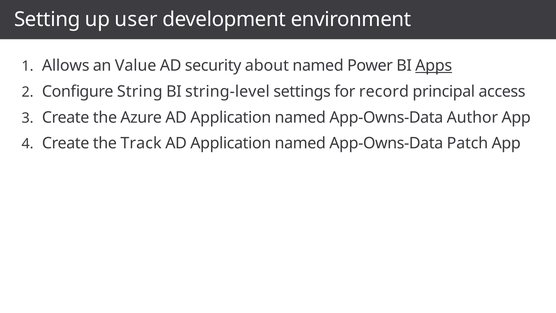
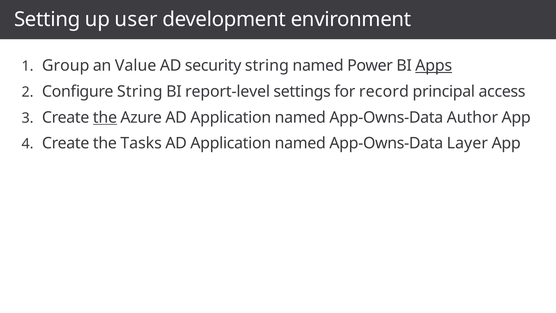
Allows: Allows -> Group (66, 66)
security about: about -> string (267, 66)
string-level: string-level -> report-level (228, 91)
the underline: none -> present (105, 117)
Track: Track -> Tasks (141, 143)
Patch: Patch -> Layer (467, 143)
